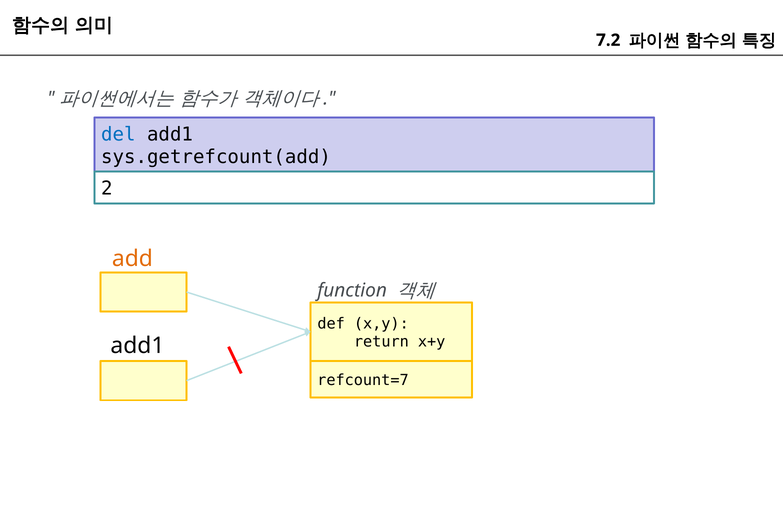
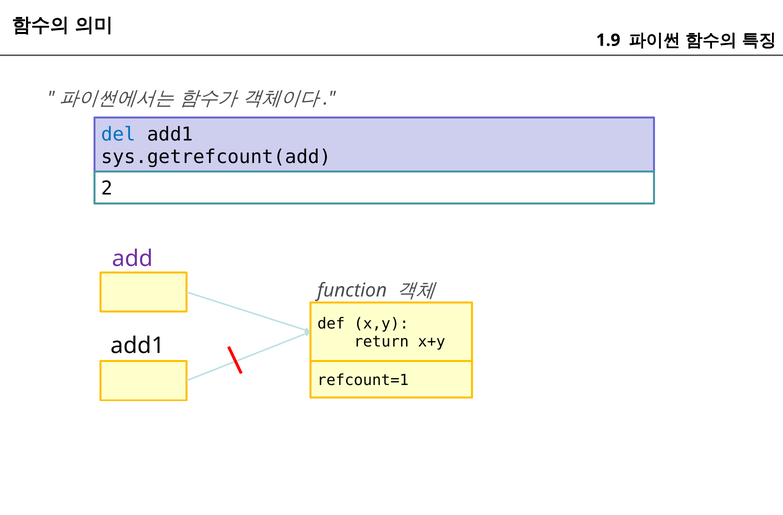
7.2: 7.2 -> 1.9 (608, 40)
add colour: orange -> purple (132, 258)
refcount=7: refcount=7 -> refcount=1 (363, 380)
